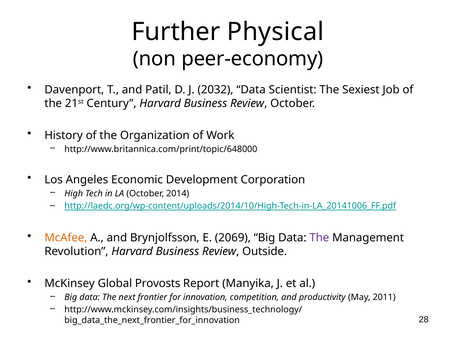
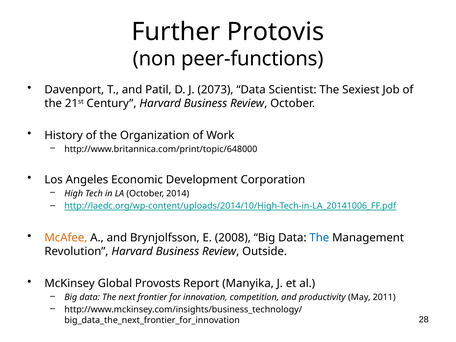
Physical: Physical -> Protovis (276, 32)
peer-economy: peer-economy -> peer-functions (252, 59)
2032: 2032 -> 2073 (215, 90)
2069: 2069 -> 2008 (233, 238)
The colour: purple -> blue (319, 238)
